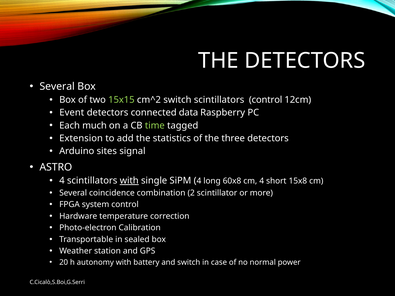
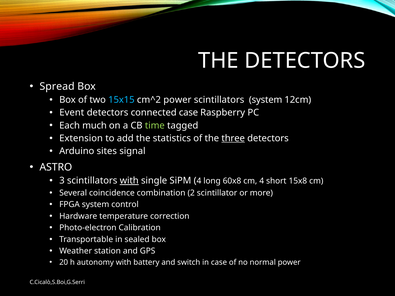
Several: Several -> Spread (57, 87)
15x15 colour: light green -> light blue (121, 100)
cm^2 switch: switch -> power (177, 100)
scintillators control: control -> system (266, 100)
connected data: data -> case (188, 113)
three underline: none -> present (233, 138)
4: 4 -> 3 (62, 181)
